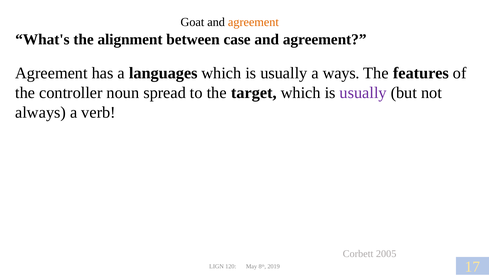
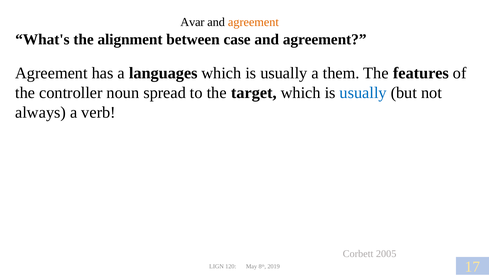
Goat: Goat -> Avar (192, 22)
ways: ways -> them (341, 73)
usually colour: purple -> blue (363, 93)
